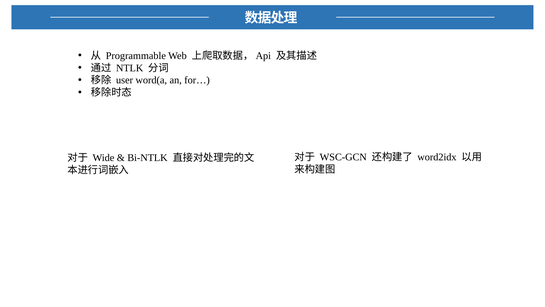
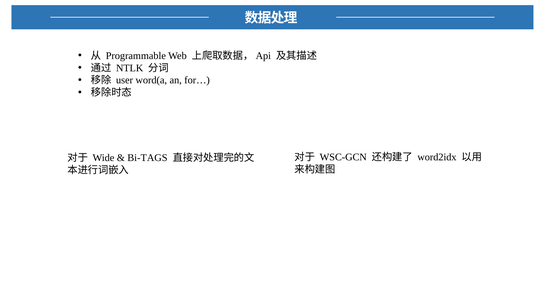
Bi-NTLK: Bi-NTLK -> Bi-TAGS (147, 158)
